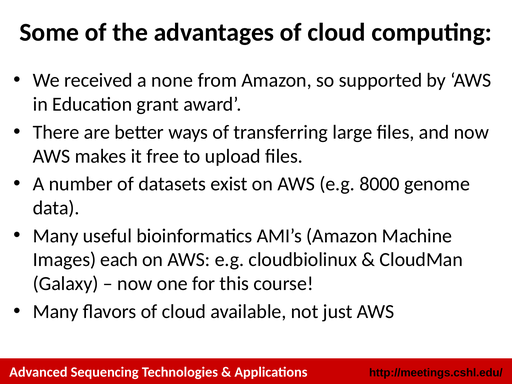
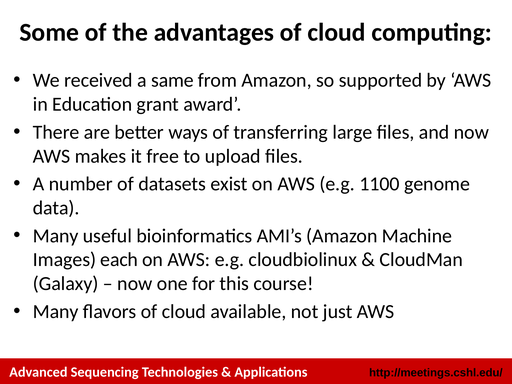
none: none -> same (172, 80)
8000: 8000 -> 1100 (380, 184)
